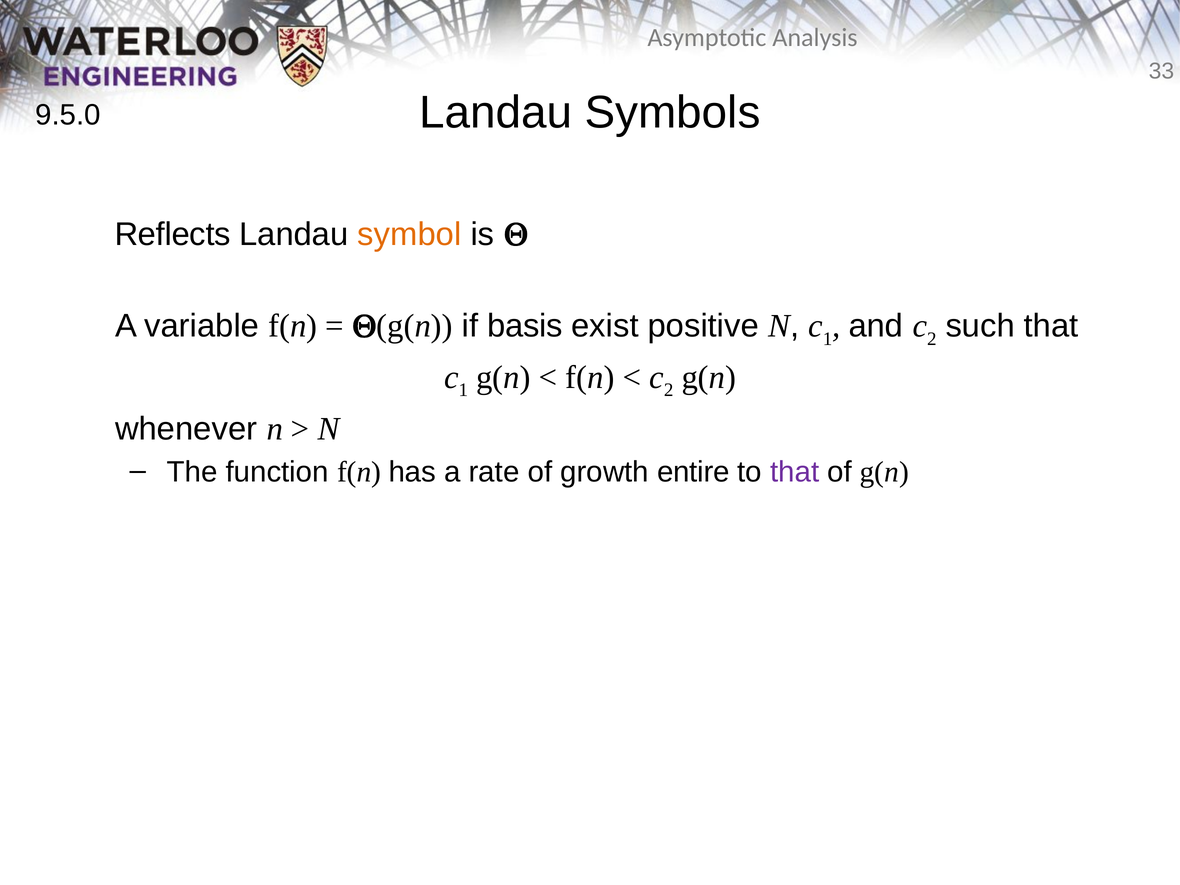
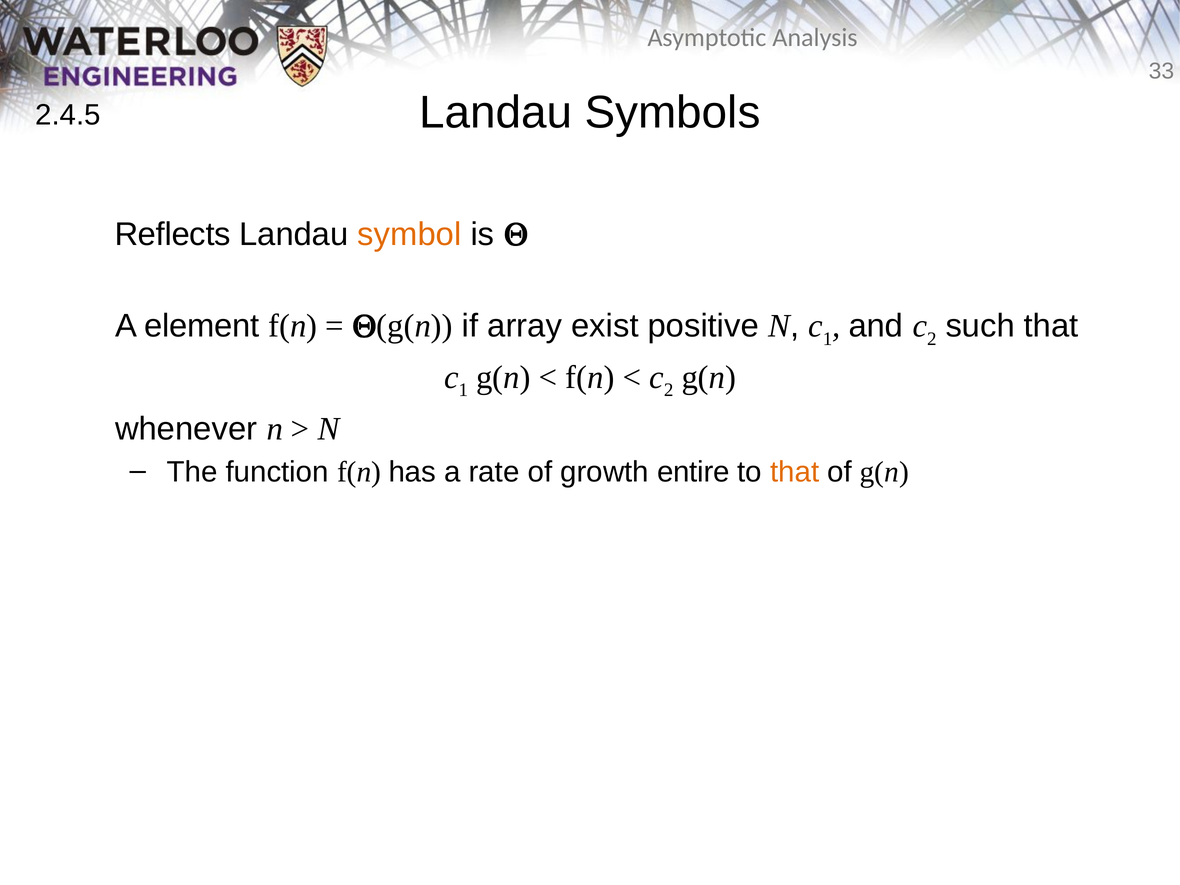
9.5.0: 9.5.0 -> 2.4.5 (68, 115)
variable: variable -> element (202, 326)
basis: basis -> array (525, 326)
that colour: purple -> orange (795, 472)
